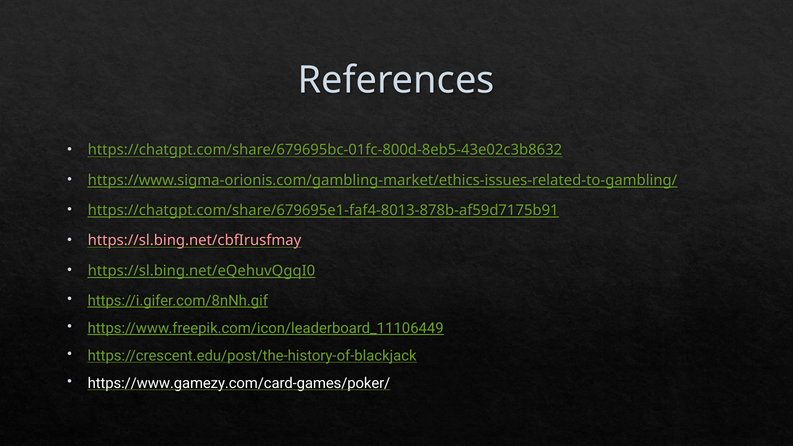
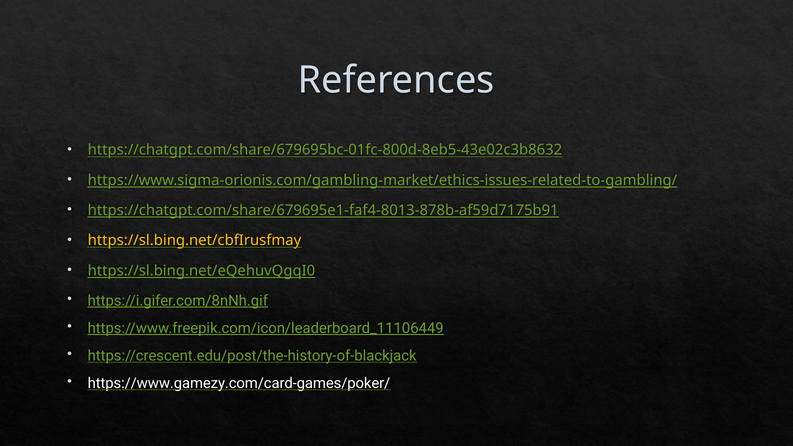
https://sl.bing.net/cbfIrusfmay colour: pink -> yellow (194, 241)
